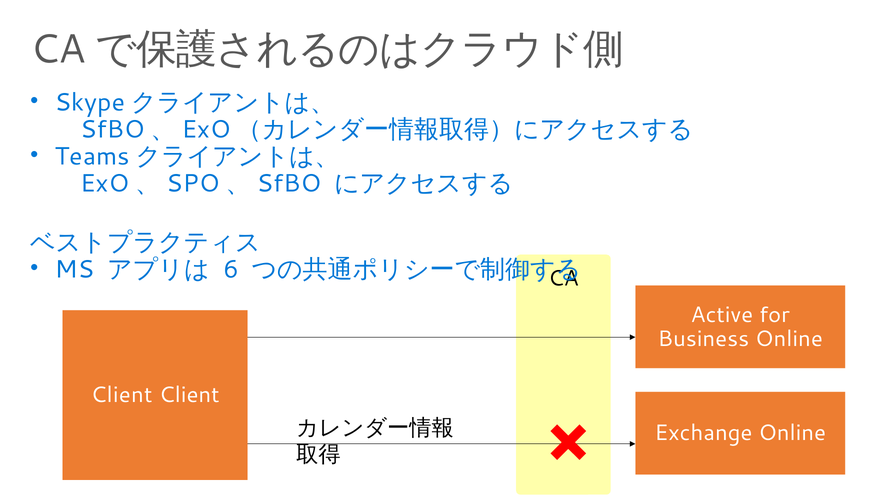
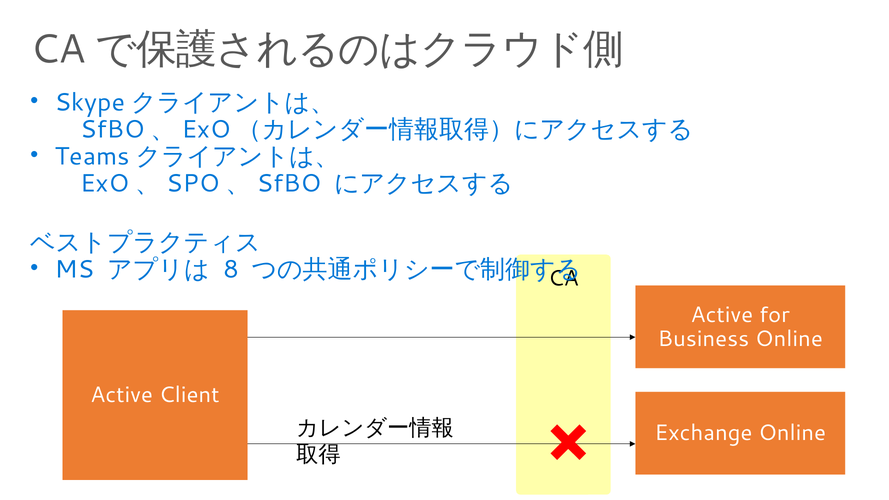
6: 6 -> 8 (231, 270)
Client: Client -> Active (122, 395)
